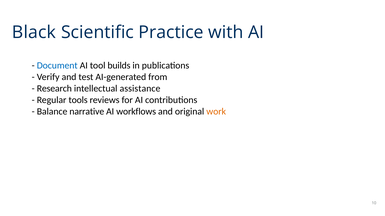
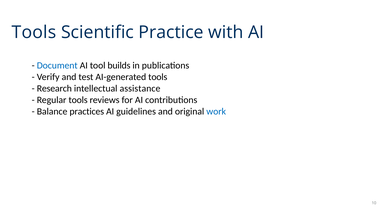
Black: Black -> Tools (34, 32)
AI-generated from: from -> tools (158, 77)
narrative: narrative -> practices (87, 112)
workflows: workflows -> guidelines (136, 112)
work colour: orange -> blue (216, 112)
